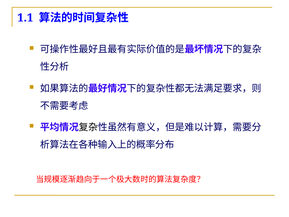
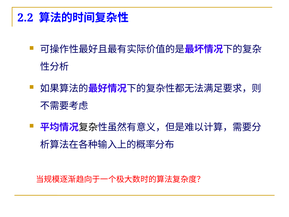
1.1: 1.1 -> 2.2 (25, 18)
